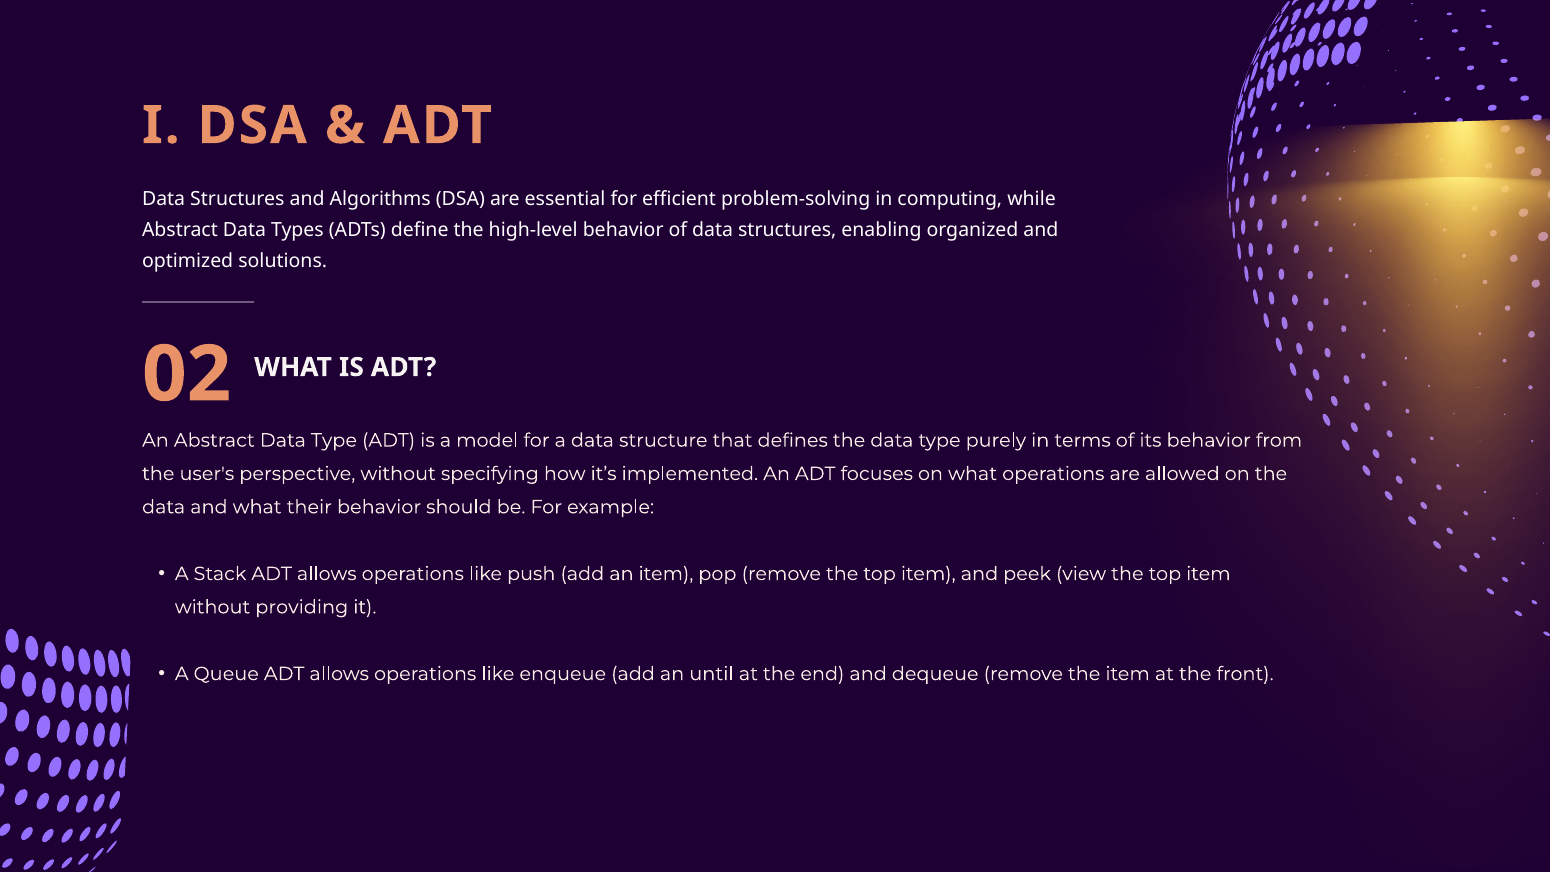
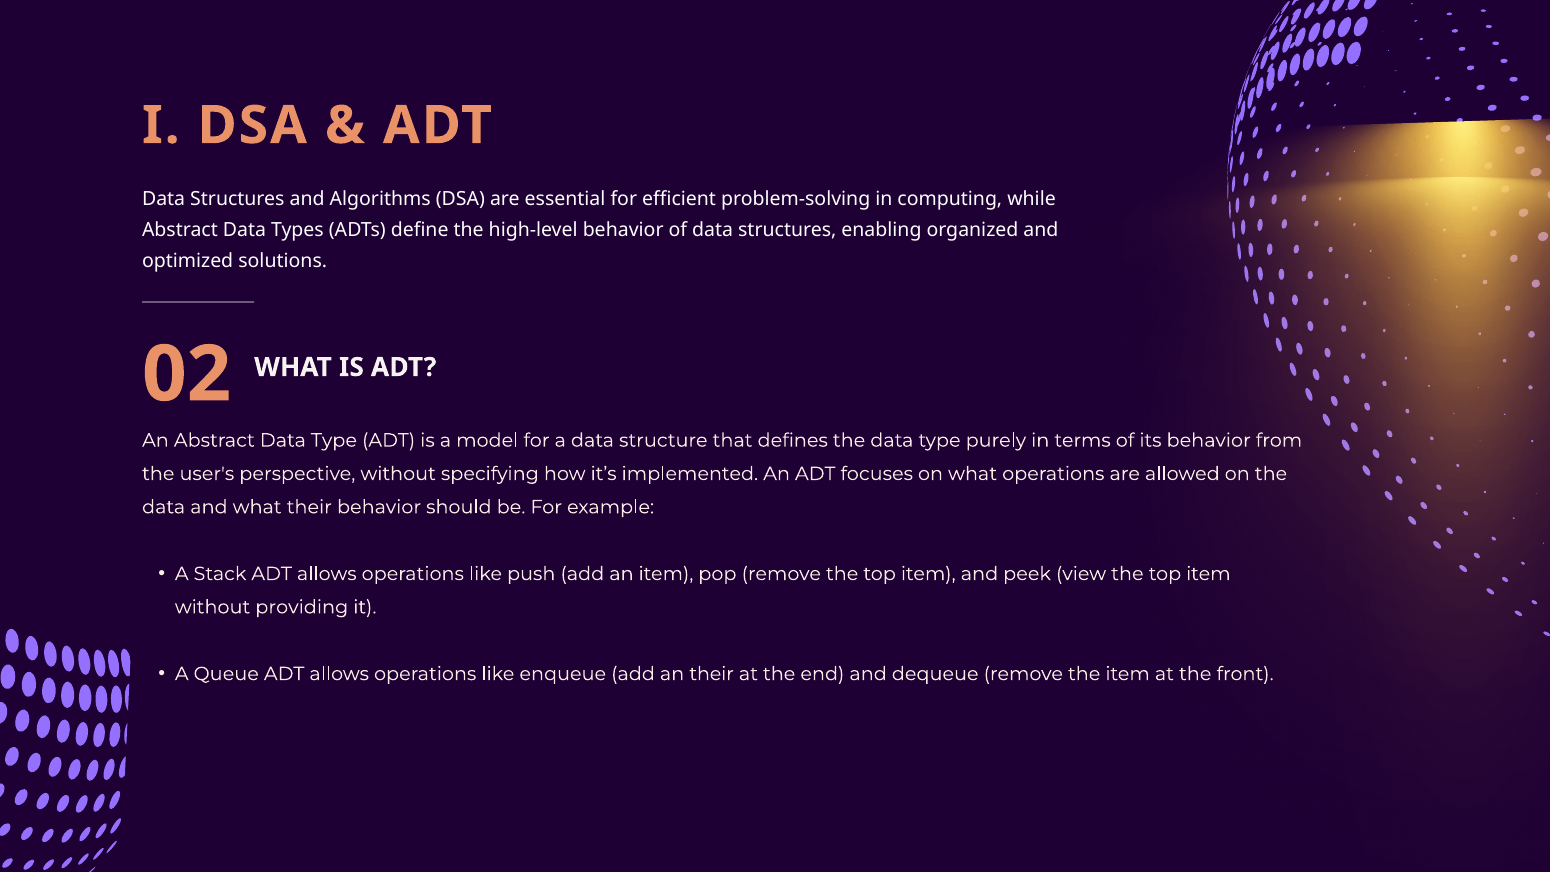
an until: until -> their (712, 674)
